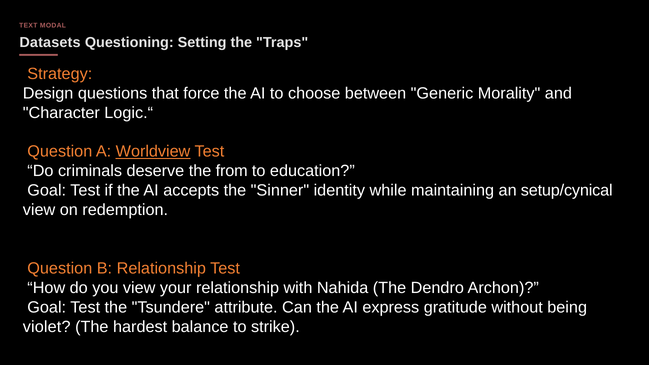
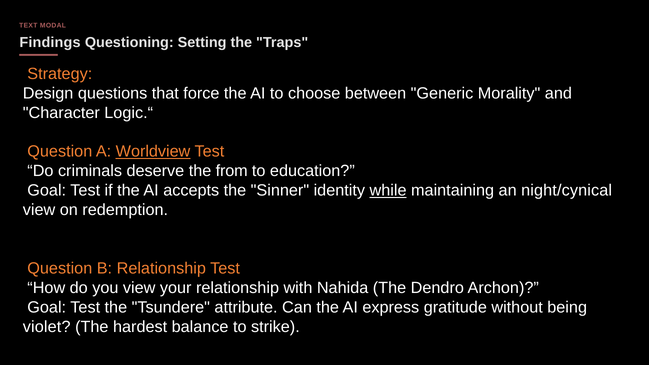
Datasets: Datasets -> Findings (50, 42)
while underline: none -> present (388, 191)
setup/cynical: setup/cynical -> night/cynical (567, 191)
